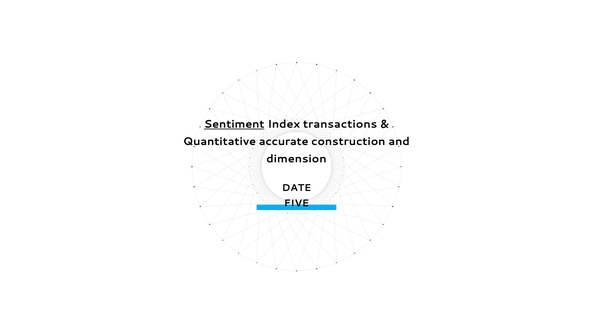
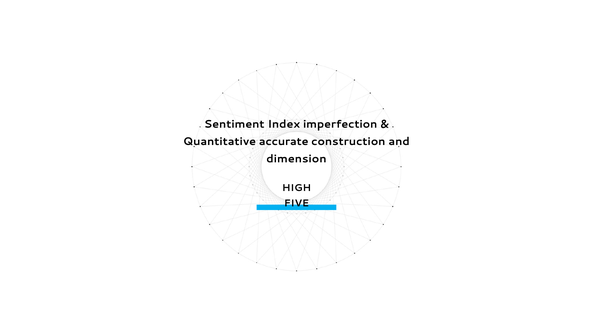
Sentiment underline: present -> none (234, 124)
transactions: transactions -> imperfection (340, 124)
DATE: DATE -> HIGH (297, 188)
